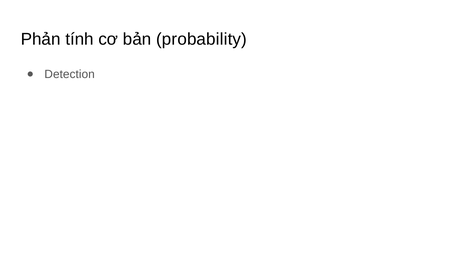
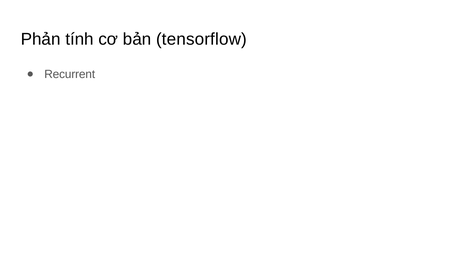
probability: probability -> tensorflow (202, 39)
Detection: Detection -> Recurrent (70, 74)
